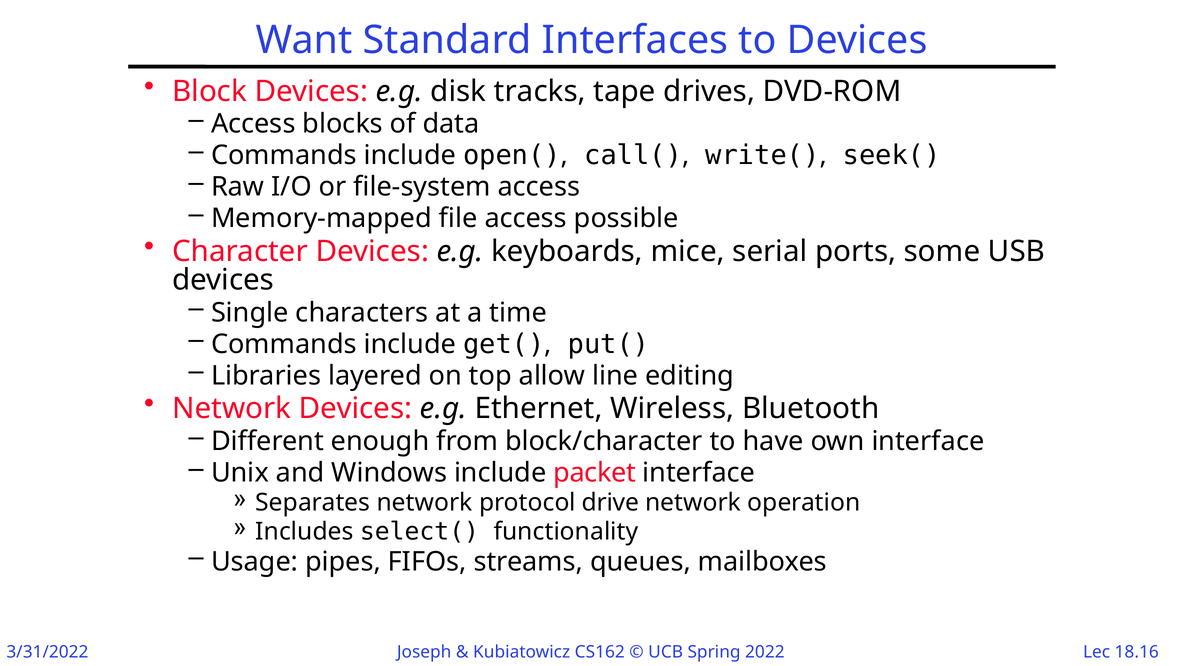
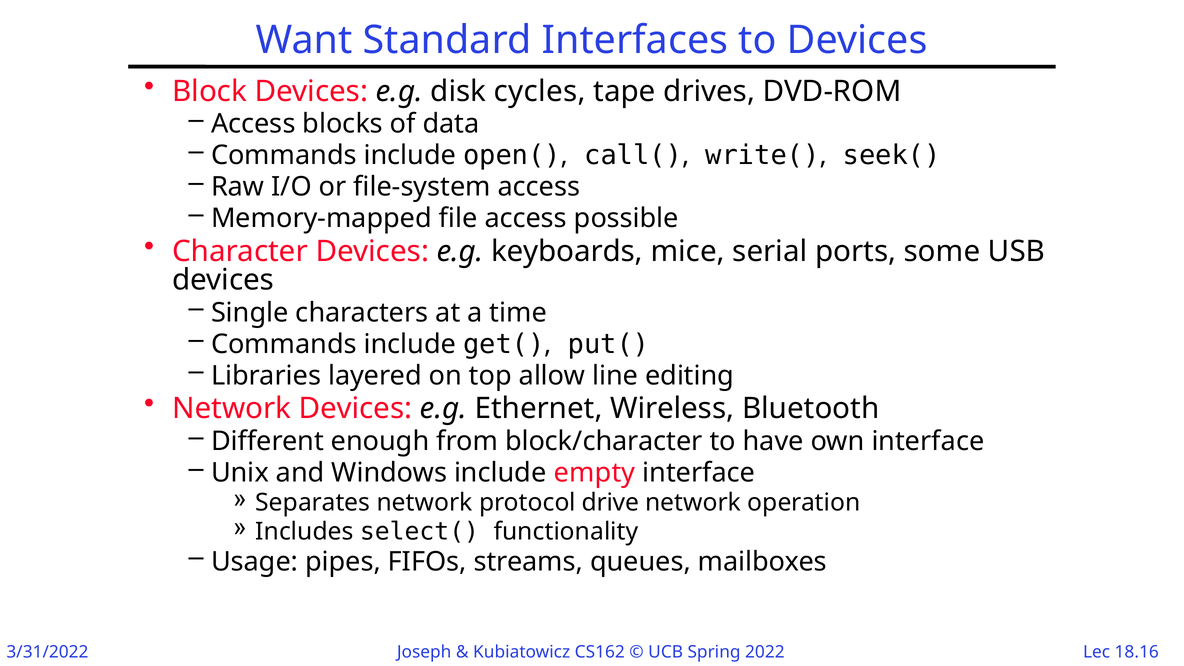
tracks: tracks -> cycles (540, 91)
packet: packet -> empty (594, 473)
